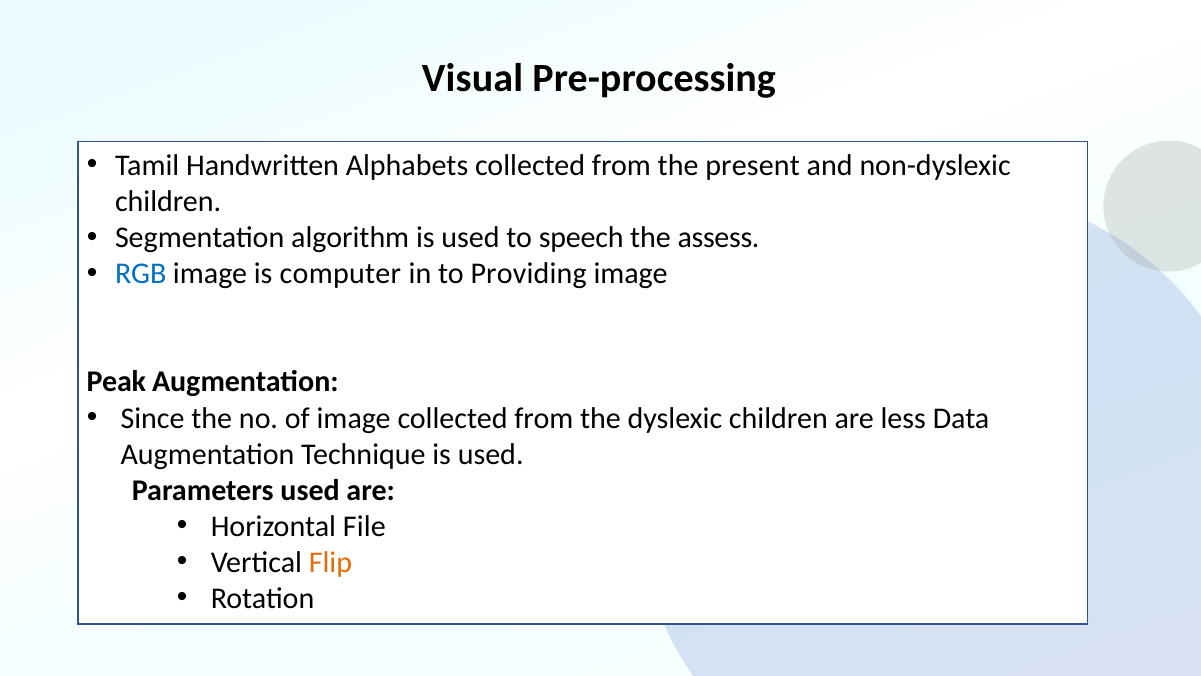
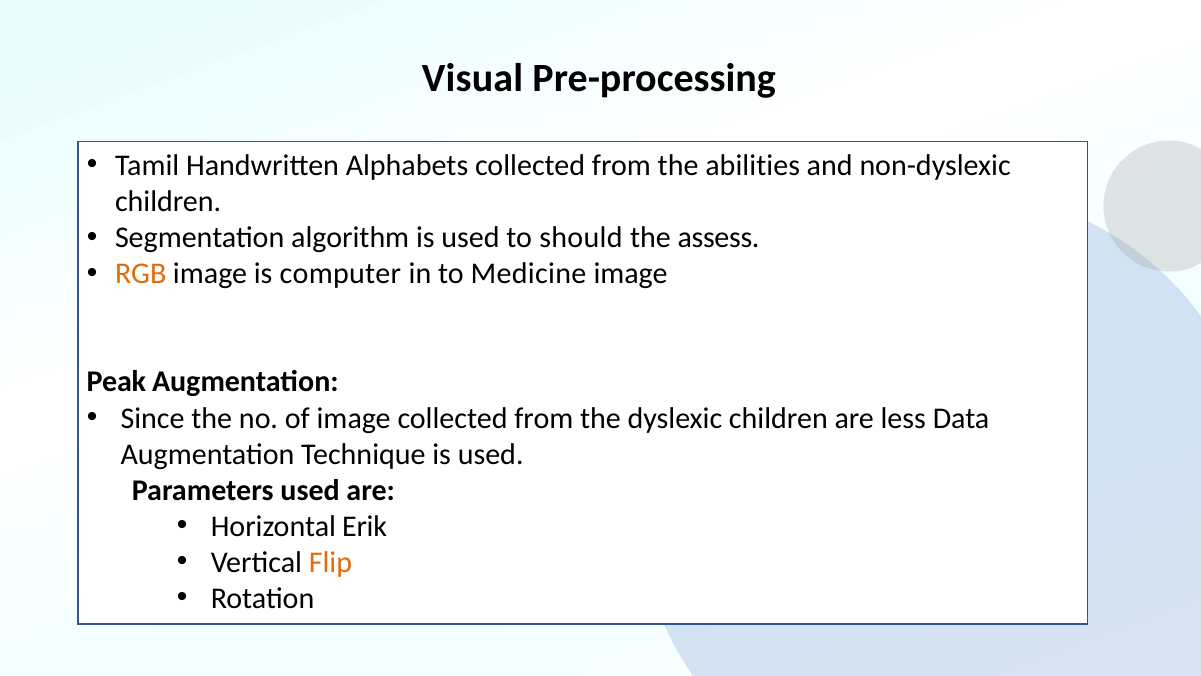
present: present -> abilities (753, 166)
speech: speech -> should (581, 238)
RGB colour: blue -> orange (141, 274)
Providing: Providing -> Medicine (529, 274)
File: File -> Erik (365, 526)
